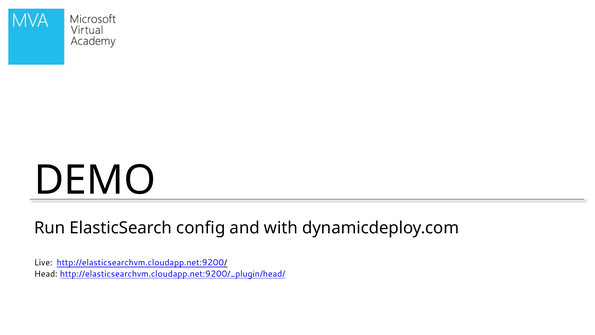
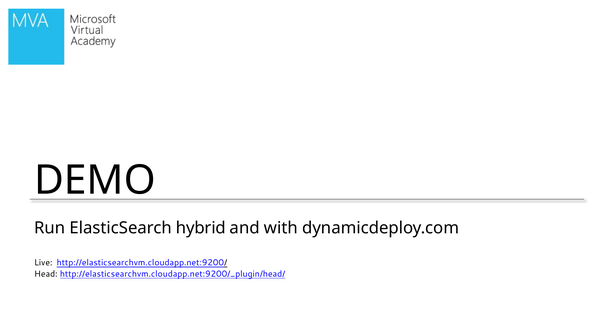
config: config -> hybrid (201, 228)
